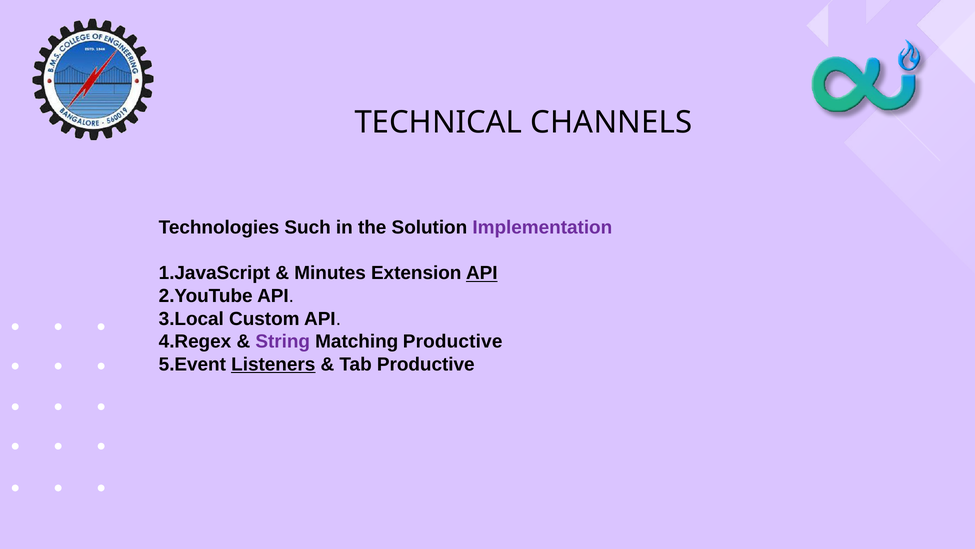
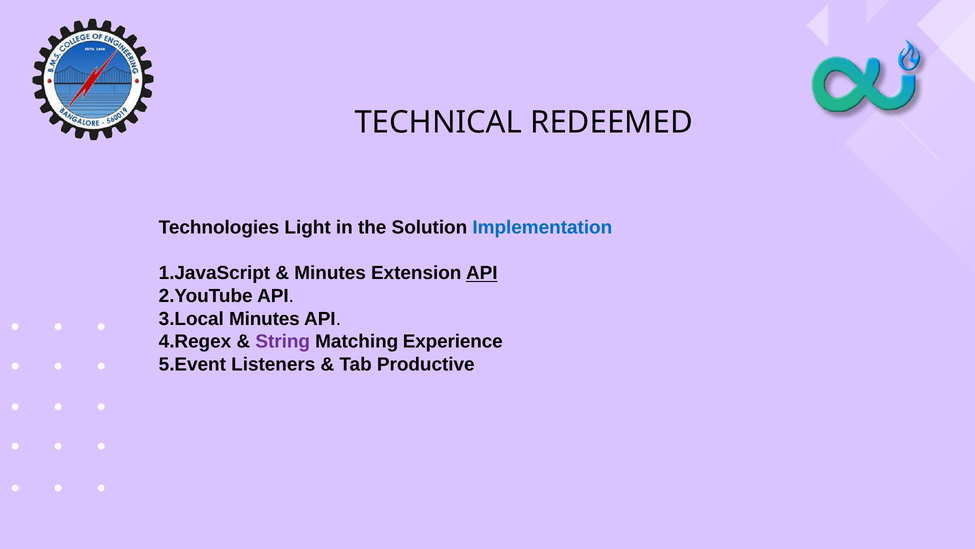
CHANNELS: CHANNELS -> REDEEMED (612, 122)
Such: Such -> Light (308, 227)
Implementation colour: purple -> blue (542, 227)
Custom: Custom -> Minutes (264, 318)
Matching Productive: Productive -> Experience (453, 341)
Listeners underline: present -> none (273, 364)
